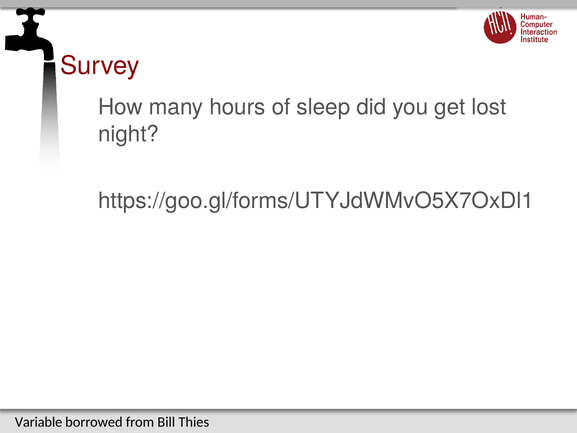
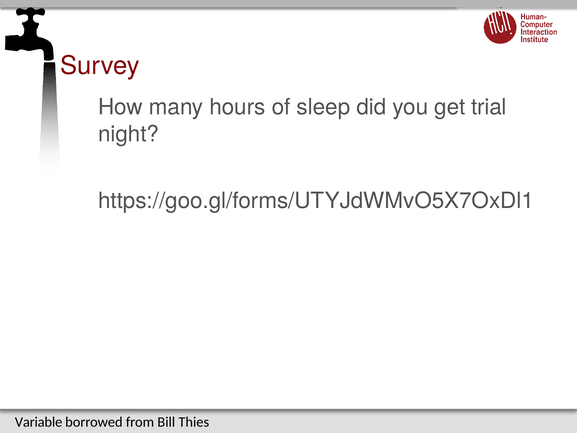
lost: lost -> trial (489, 107)
